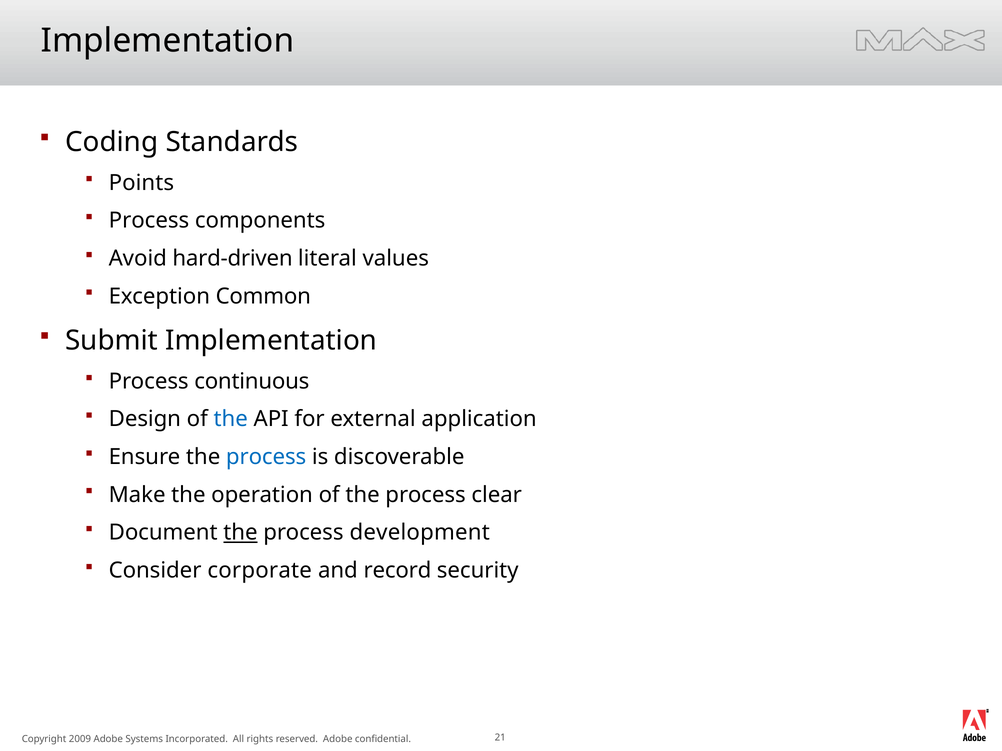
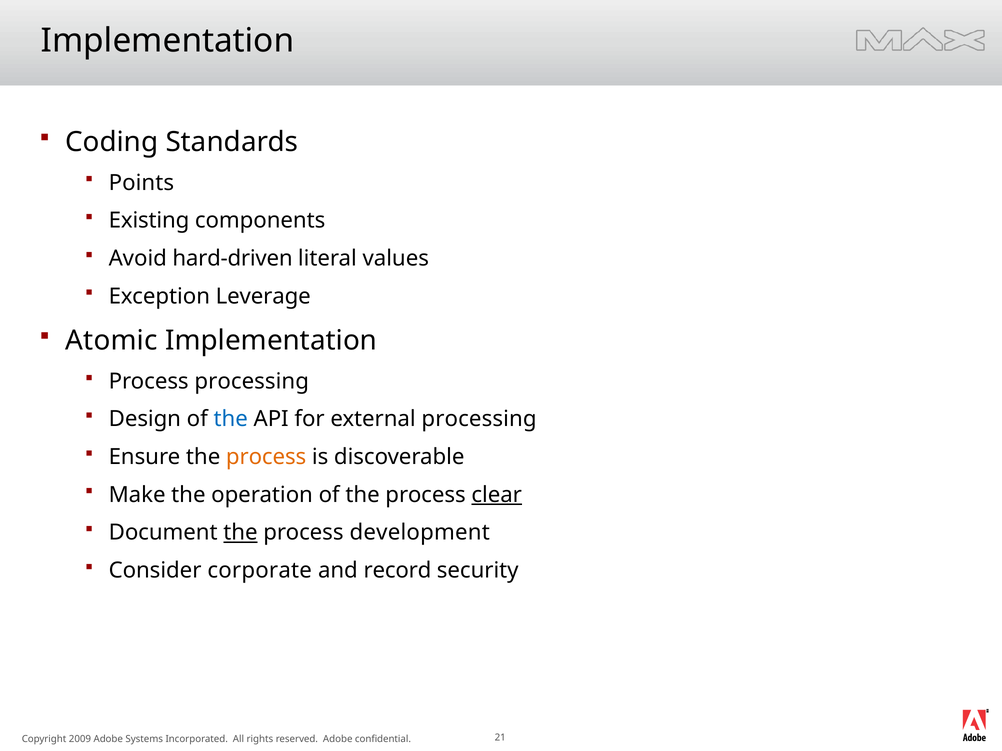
Process: Process -> Existing (149, 221)
Common: Common -> Leverage (263, 296)
Submit: Submit -> Atomic (111, 341)
Process continuous: continuous -> processing (252, 382)
external application: application -> processing (479, 419)
process colour: blue -> orange (266, 457)
clear underline: none -> present (497, 495)
